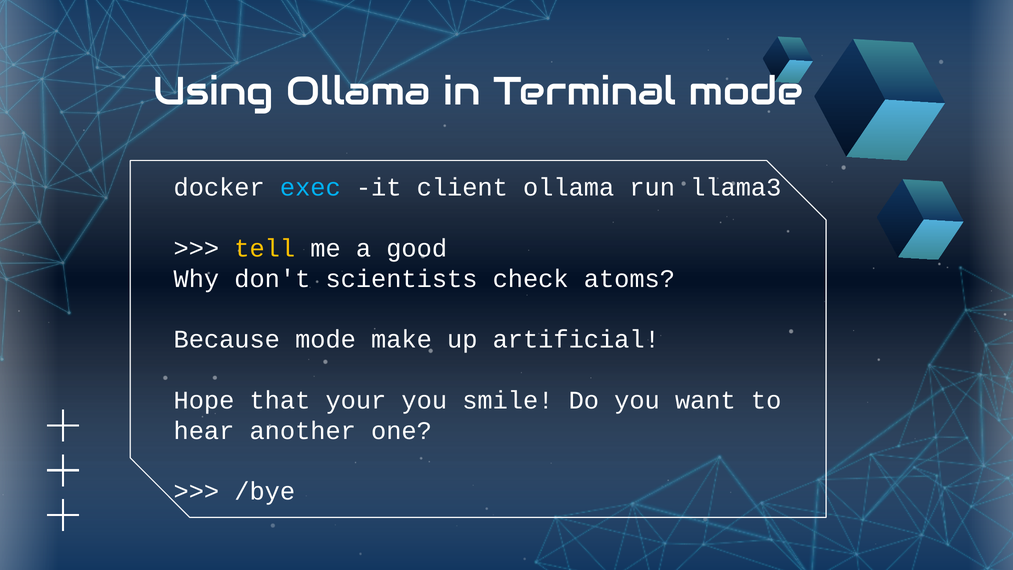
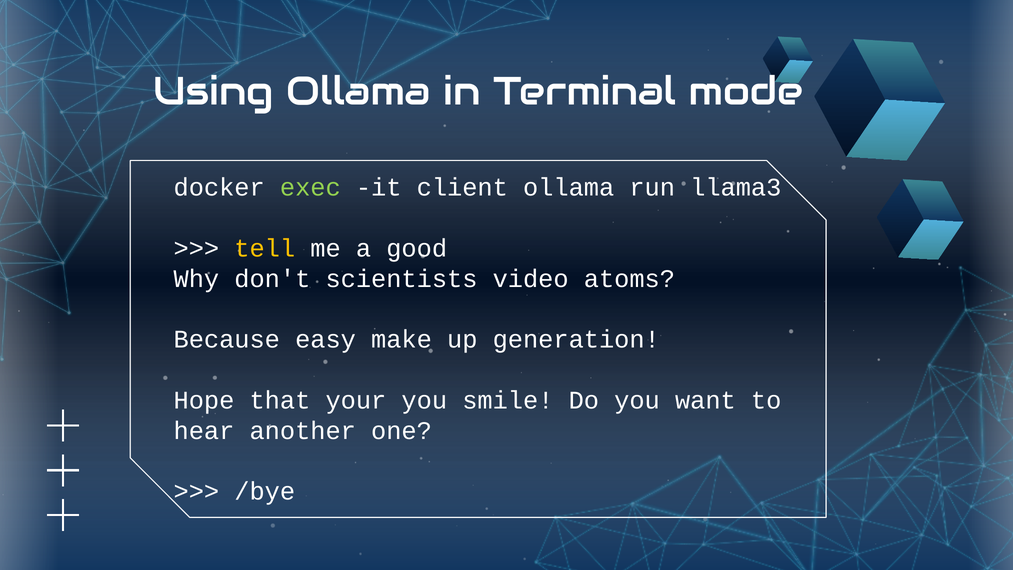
exec colour: light blue -> light green (310, 188)
check: check -> video (531, 279)
Because mode: mode -> easy (326, 339)
artificial: artificial -> generation (576, 339)
